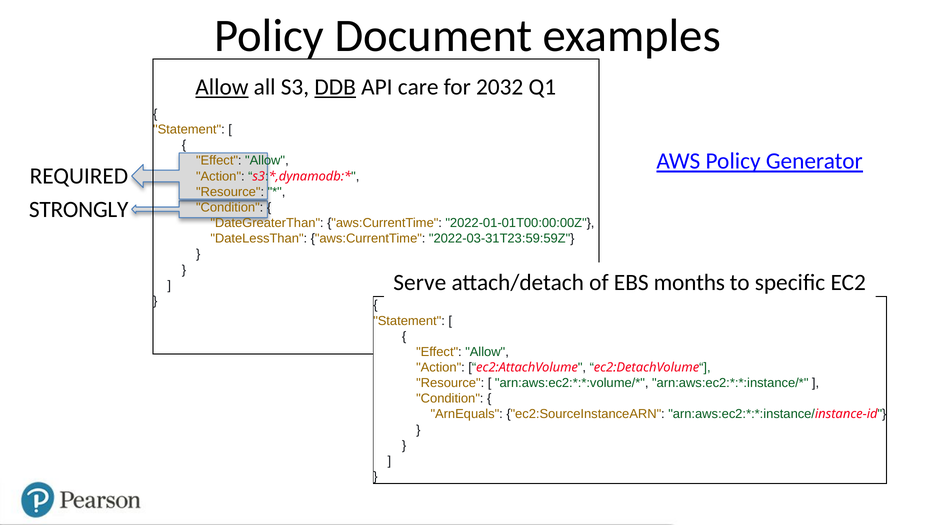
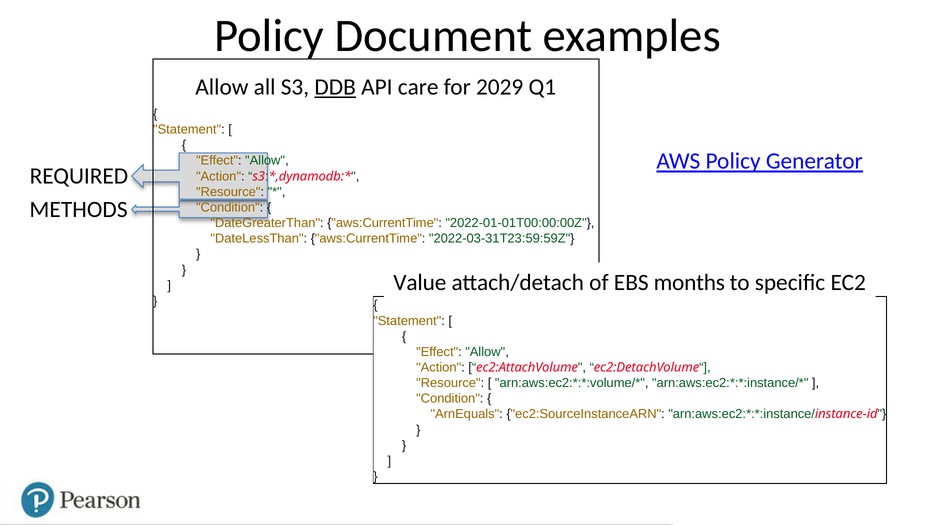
Allow underline: present -> none (222, 87)
2032: 2032 -> 2029 (500, 87)
STRONGLY: STRONGLY -> METHODS (79, 210)
Serve: Serve -> Value (420, 283)
